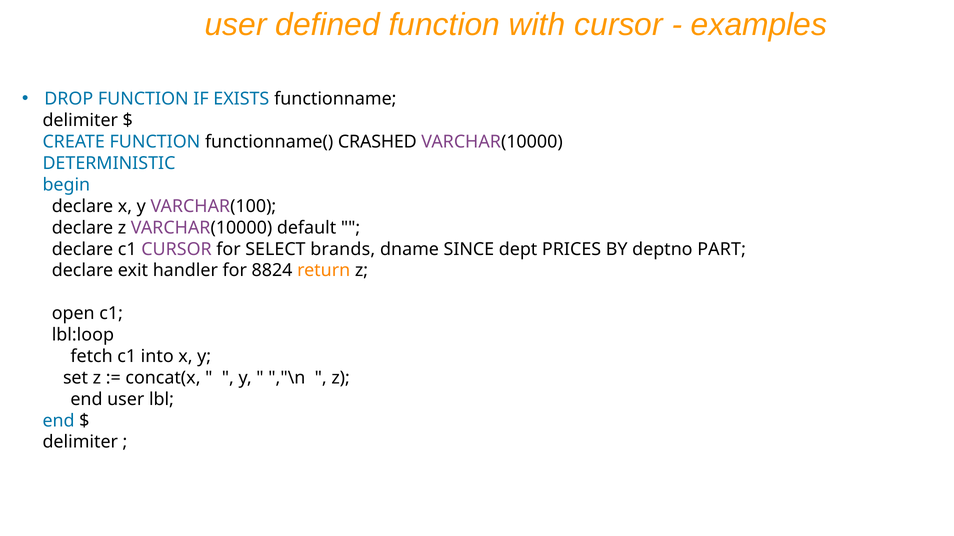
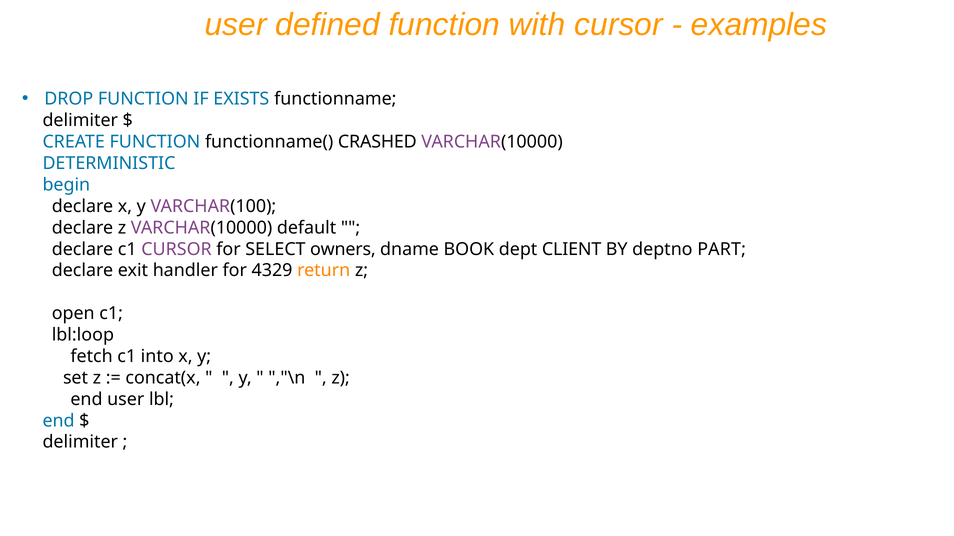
brands: brands -> owners (343, 249)
SINCE: SINCE -> BOOK (469, 249)
PRICES: PRICES -> CLIENT (572, 249)
8824: 8824 -> 4329 (272, 271)
